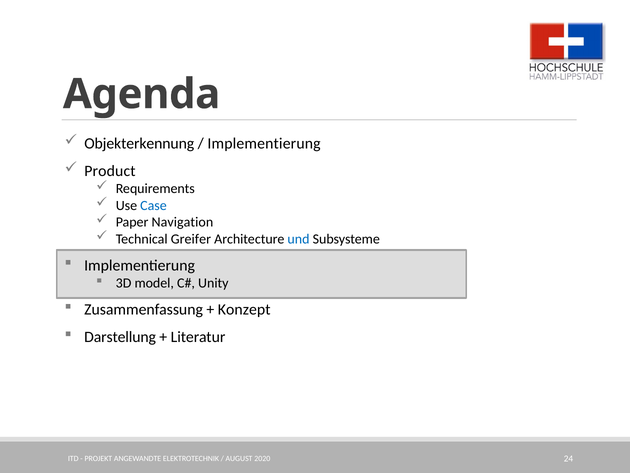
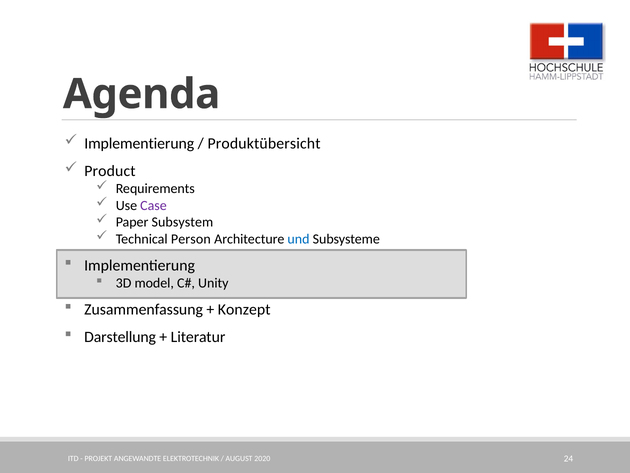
Objekterkennung: Objekterkennung -> Implementierung (139, 143)
Implementierung: Implementierung -> Produktübersicht (264, 143)
Case colour: blue -> purple (153, 205)
Navigation: Navigation -> Subsystem (182, 222)
Greifer: Greifer -> Person (191, 239)
